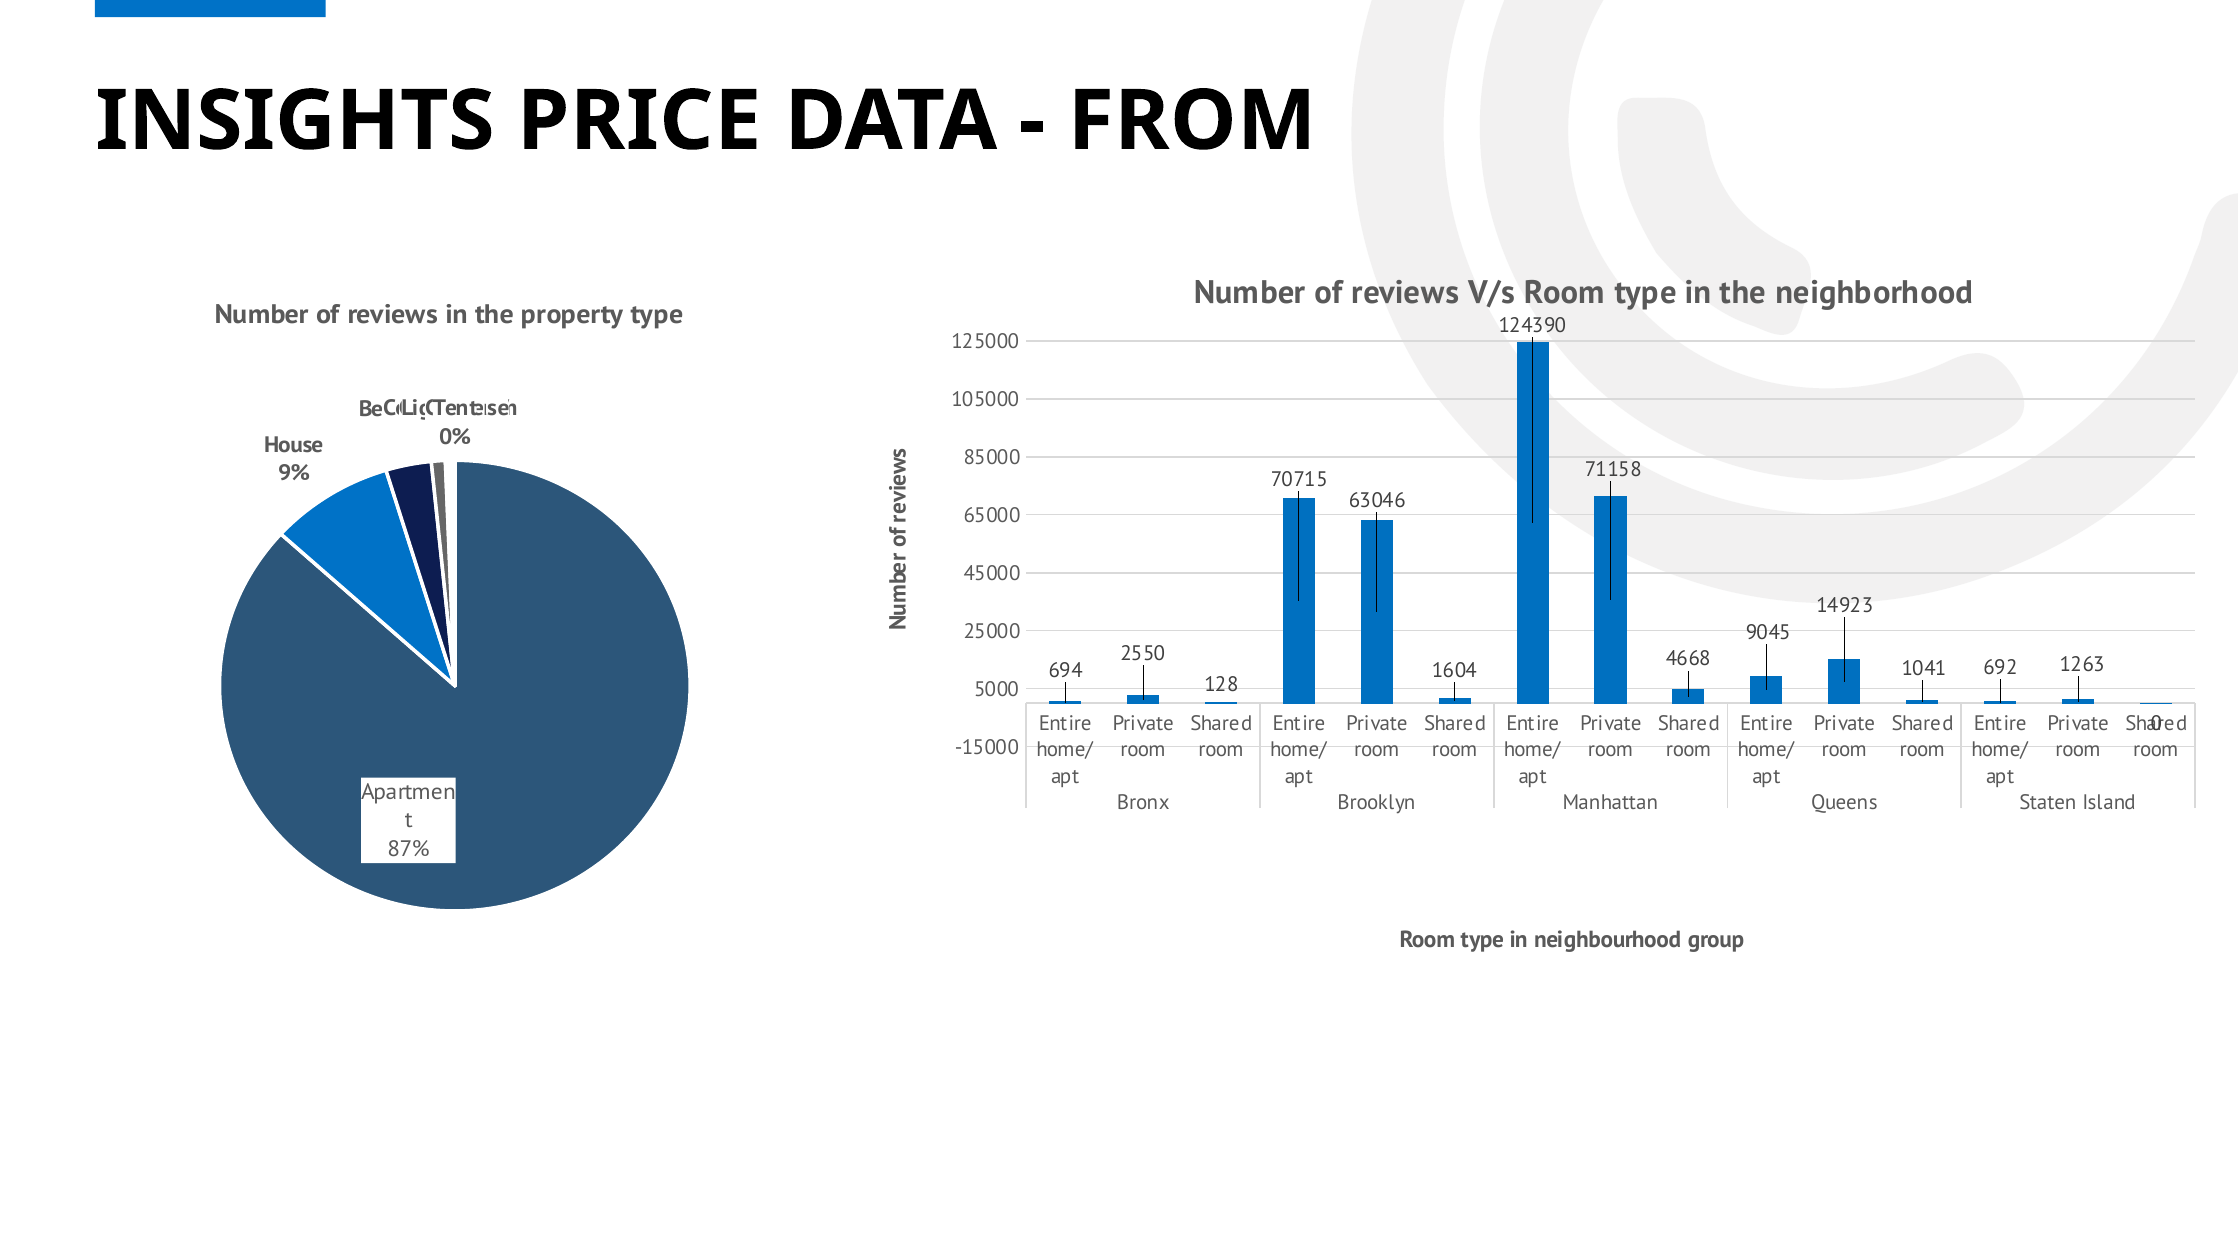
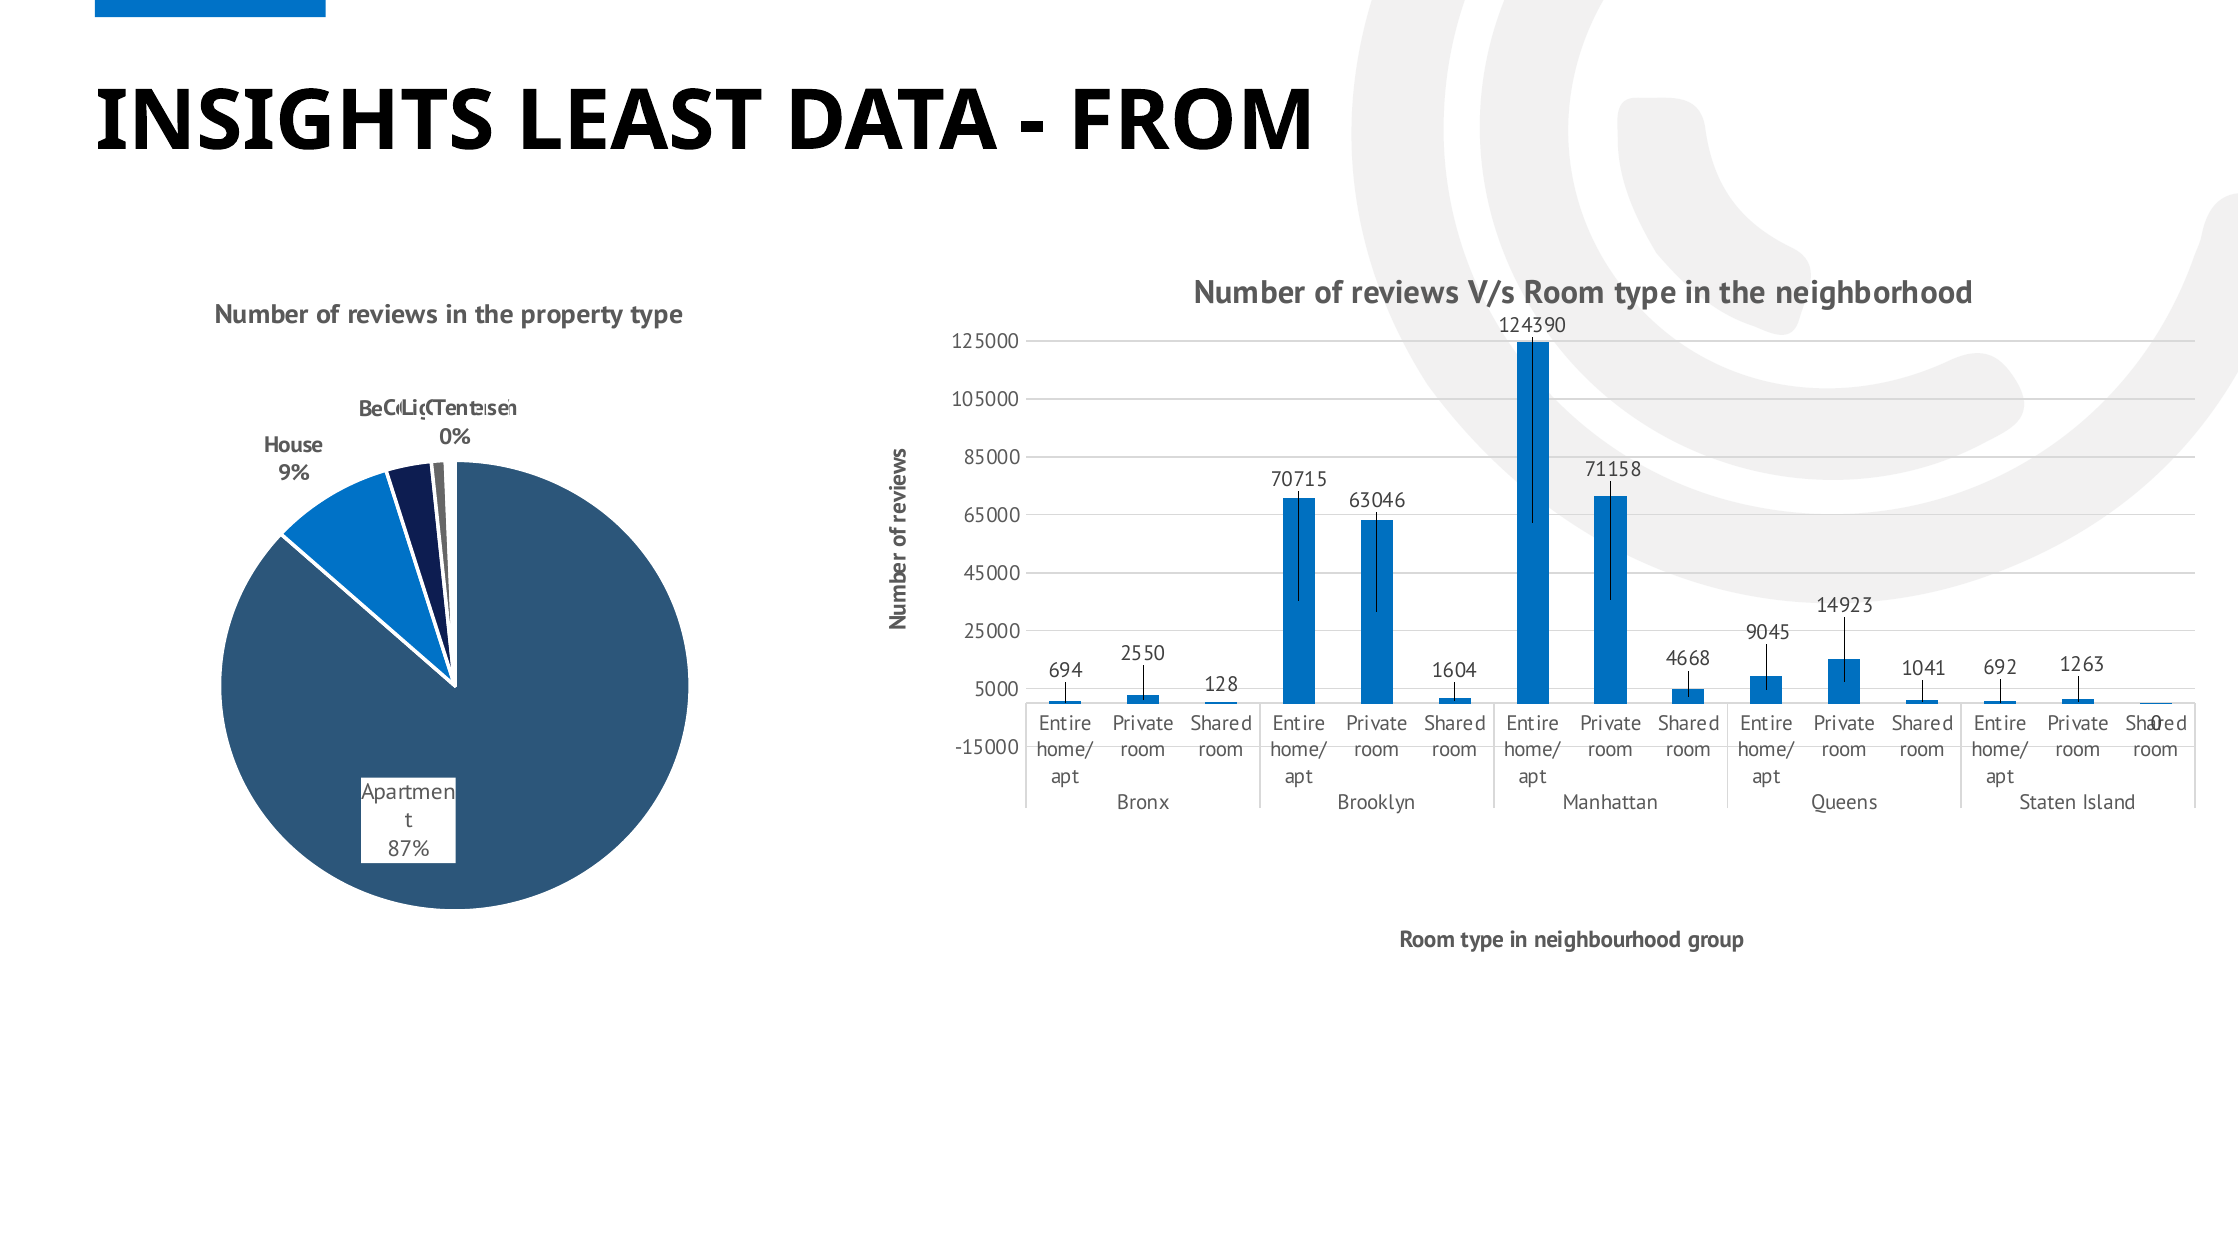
PRICE: PRICE -> LEAST (640, 121)
